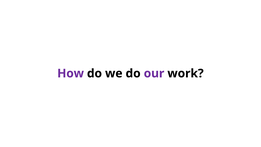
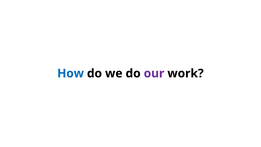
How colour: purple -> blue (71, 73)
